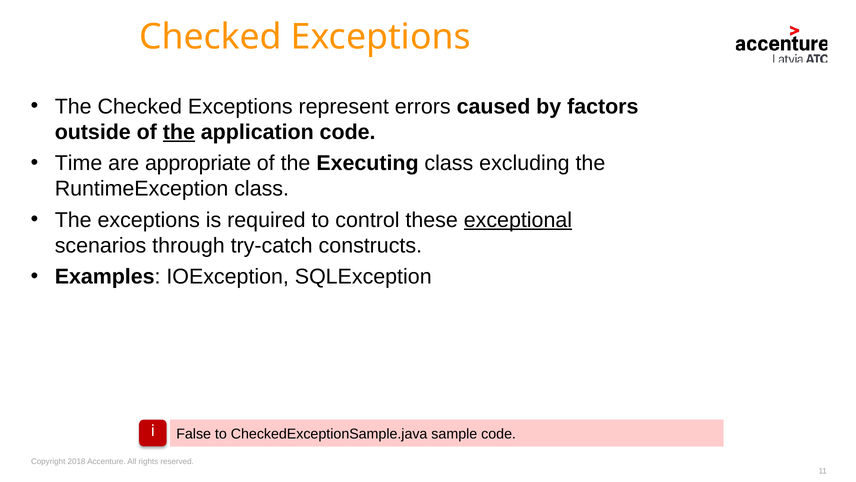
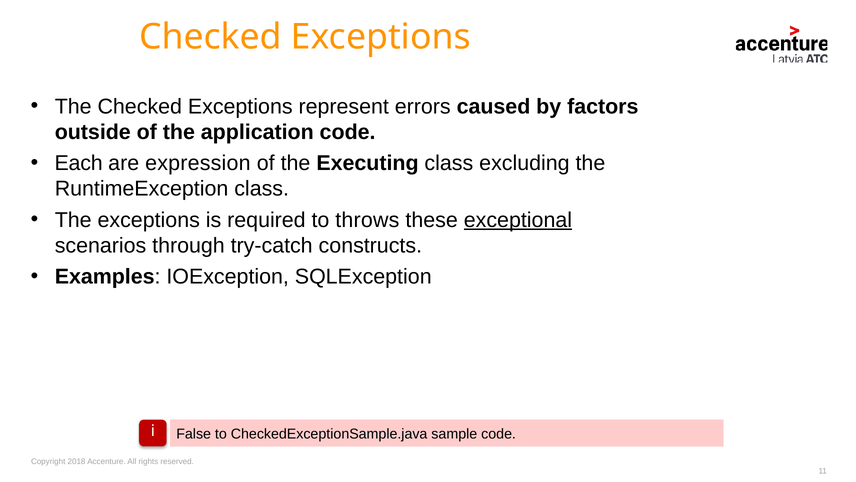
the underline: present -> none (179, 132)
Time: Time -> Each (79, 163)
appropriate: appropriate -> expression (198, 163)
control: control -> throws (367, 220)
